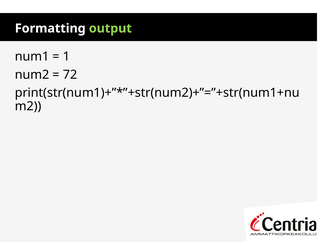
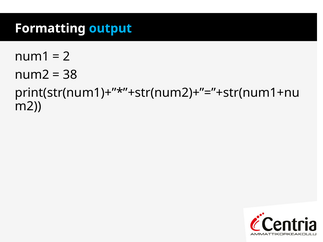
output colour: light green -> light blue (110, 28)
1: 1 -> 2 (67, 57)
72: 72 -> 38 (70, 75)
